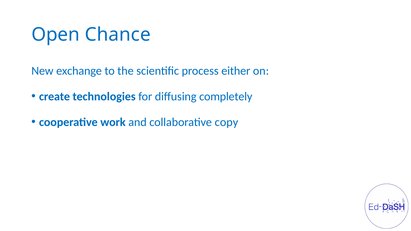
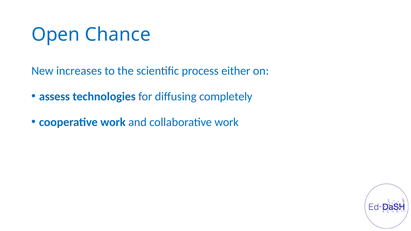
exchange: exchange -> increases (79, 71)
create: create -> assess (54, 97)
collaborative copy: copy -> work (227, 122)
